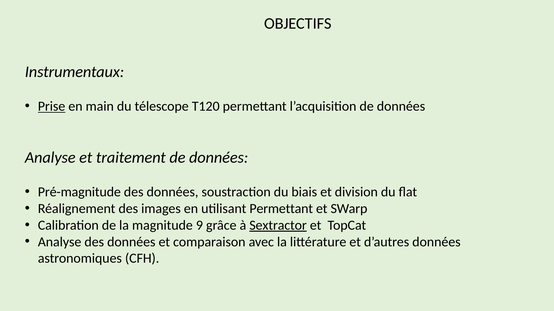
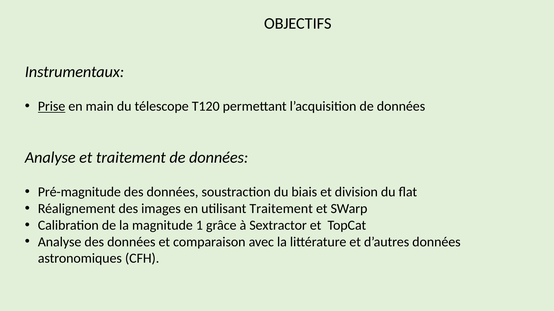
utilisant Permettant: Permettant -> Traitement (281, 209)
9: 9 -> 1 (199, 226)
Sextractor underline: present -> none (278, 226)
